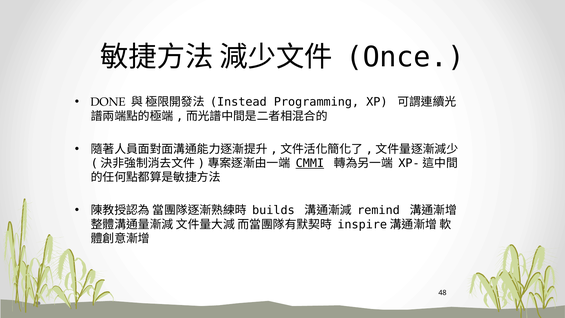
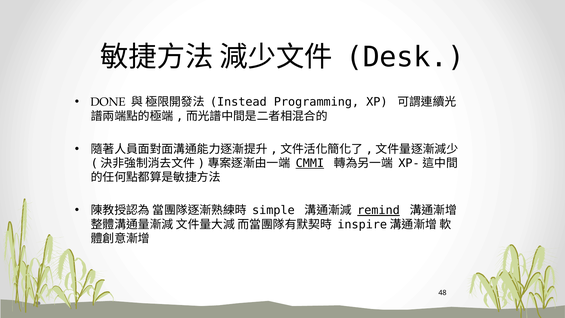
Once: Once -> Desk (405, 57)
builds: builds -> simple (273, 210)
remind underline: none -> present (378, 210)
